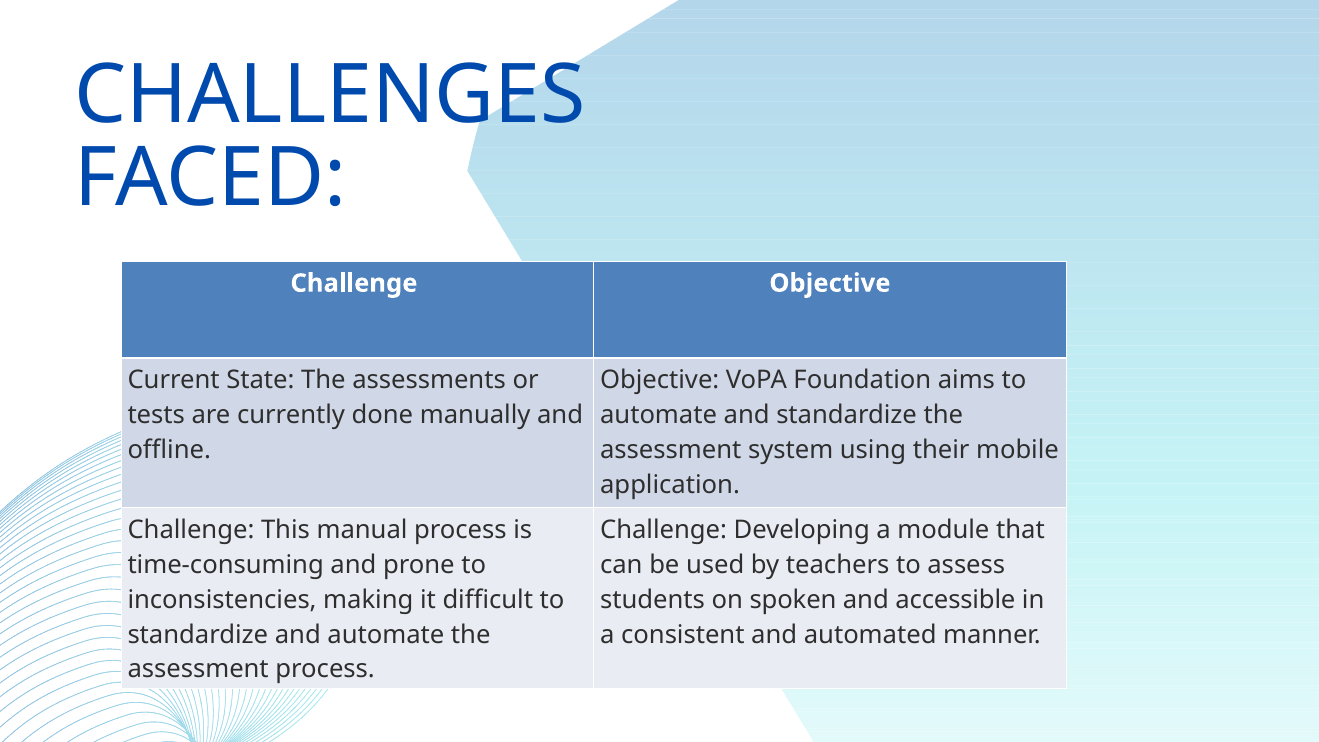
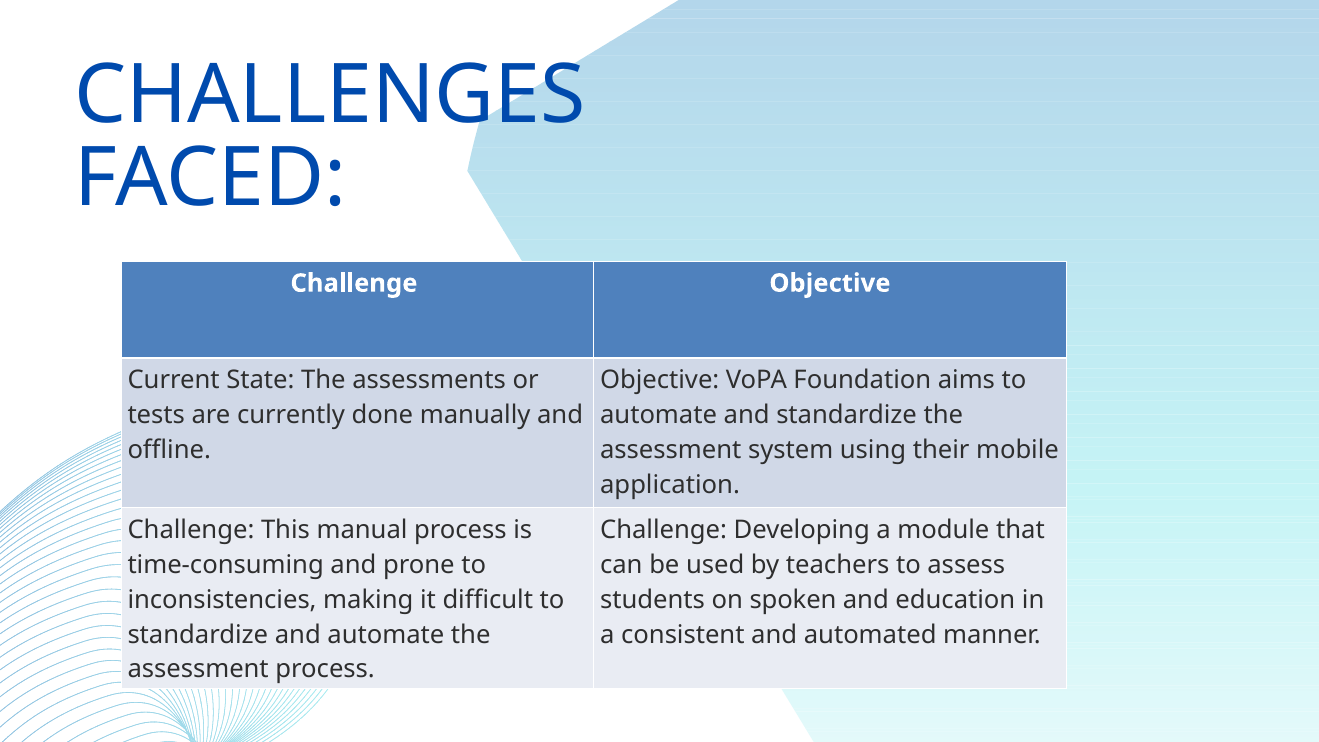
accessible: accessible -> education (955, 600)
